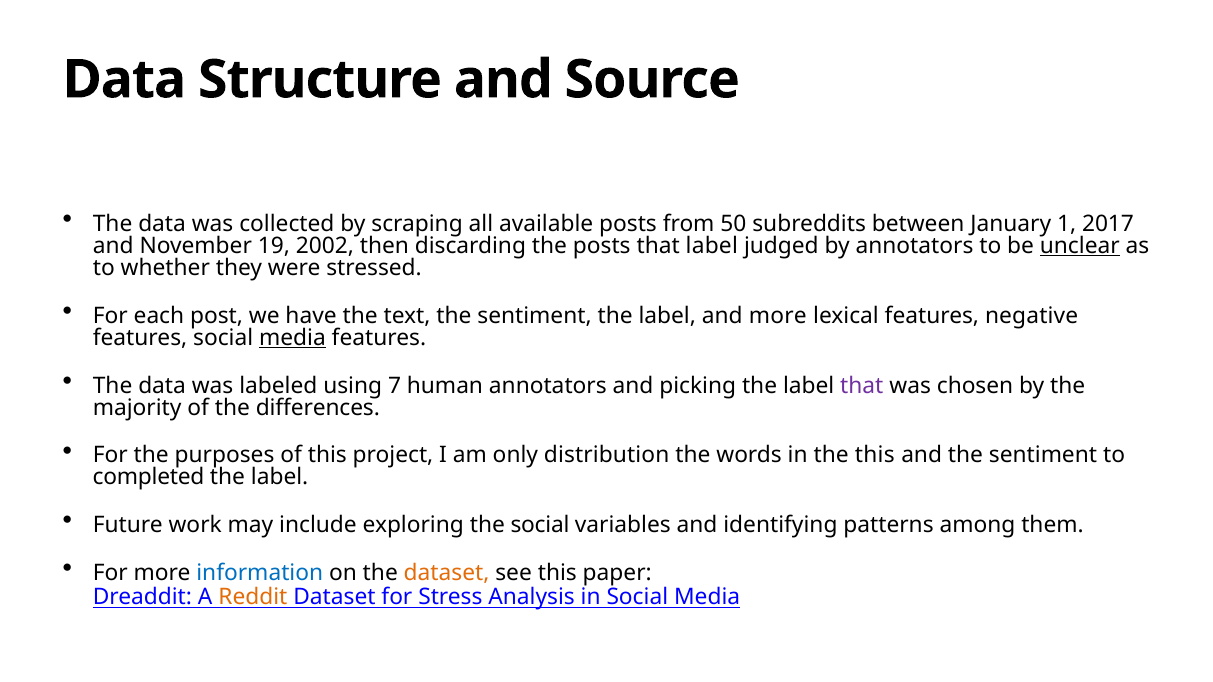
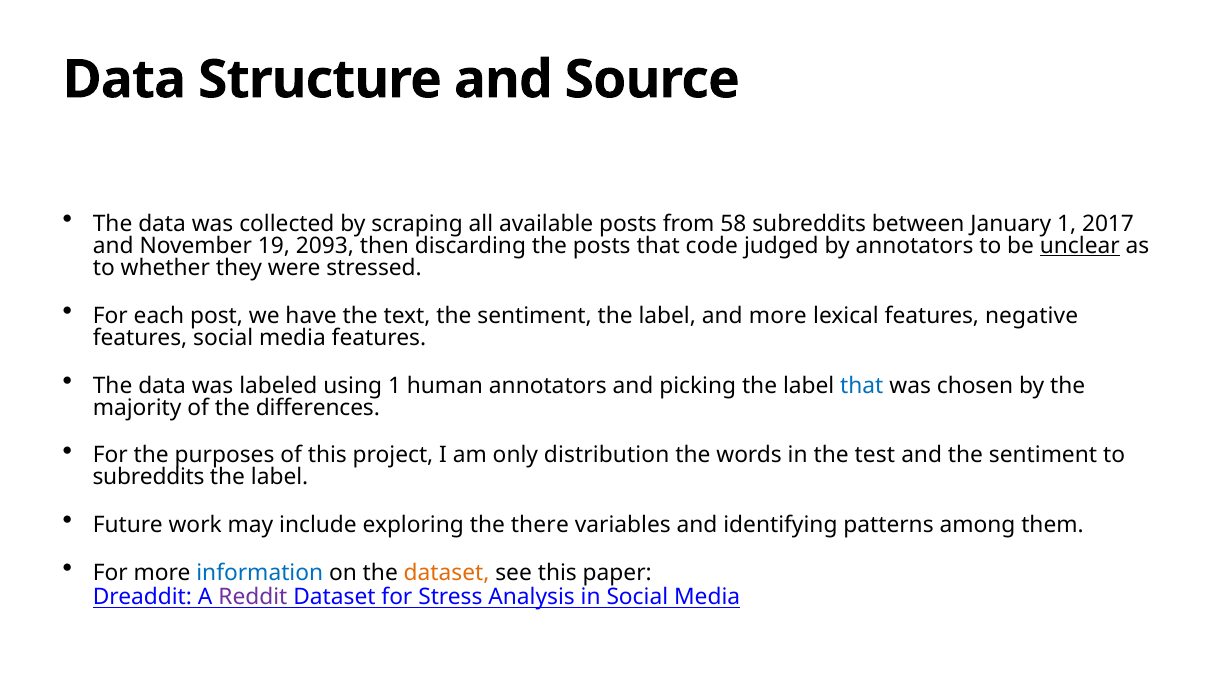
50: 50 -> 58 (733, 224)
2002: 2002 -> 2093 (325, 246)
that label: label -> code (712, 246)
media underline: present -> none (292, 338)
using 7: 7 -> 1 (395, 386)
that colour: purple -> blue (862, 386)
the this: this -> test (875, 456)
completed: completed -> subreddits (149, 478)
the social: social -> there (540, 525)
Reddit colour: orange -> purple (253, 597)
